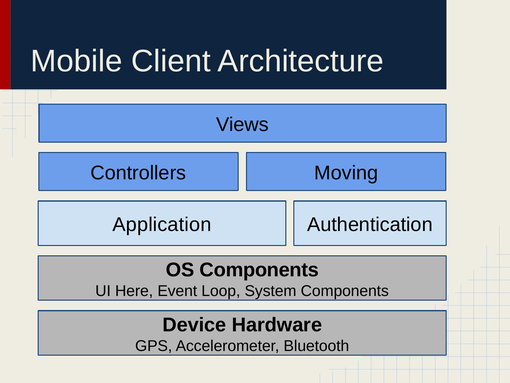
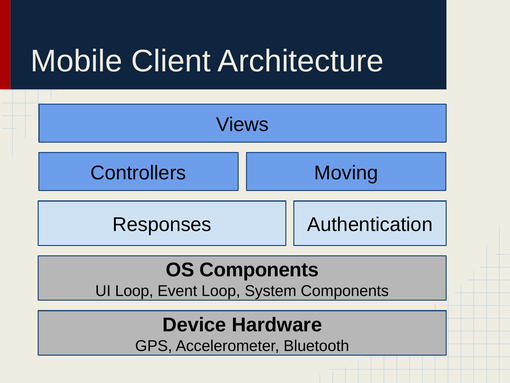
Application: Application -> Responses (162, 224)
UI Here: Here -> Loop (134, 291)
